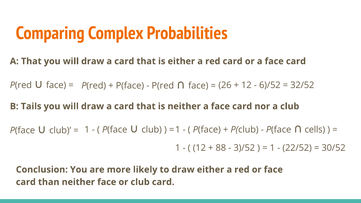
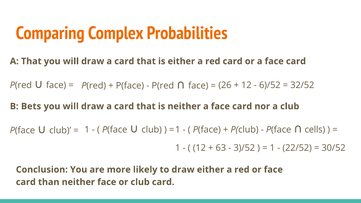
Tails: Tails -> Bets (31, 106)
88: 88 -> 63 (221, 148)
